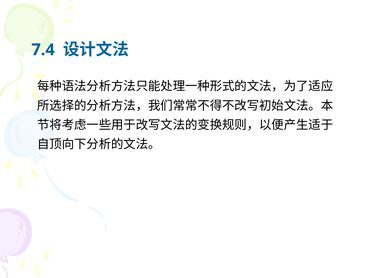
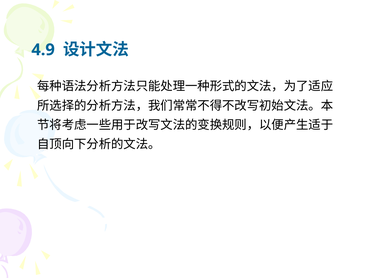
7.4: 7.4 -> 4.9 (43, 50)
